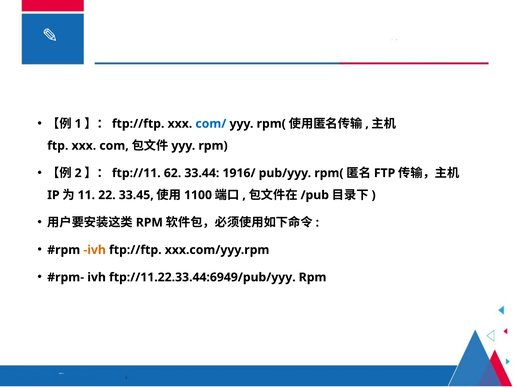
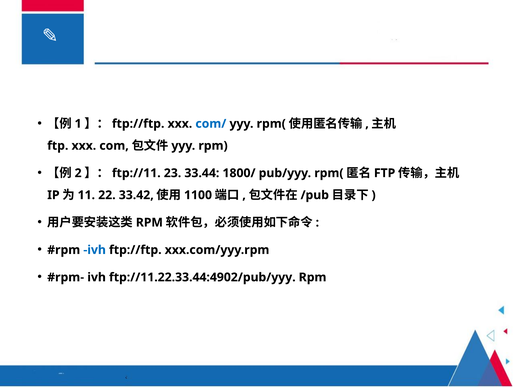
62: 62 -> 23 (173, 173)
1916/: 1916/ -> 1800/ (239, 173)
33.45: 33.45 -> 33.42 (136, 195)
ivh colour: orange -> blue (95, 250)
ftp://11.22.33.44:6949/pub/yyy: ftp://11.22.33.44:6949/pub/yyy -> ftp://11.22.33.44:4902/pub/yyy (202, 277)
